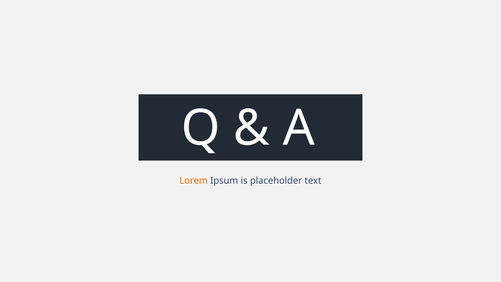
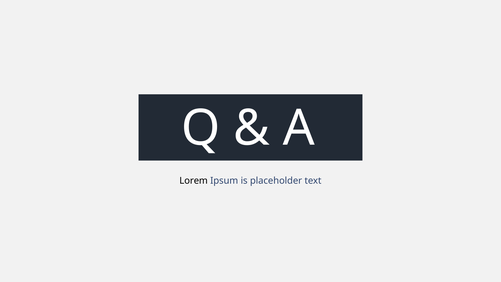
Lorem colour: orange -> black (194, 180)
